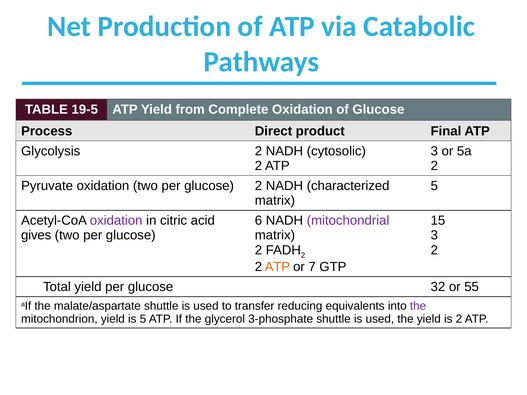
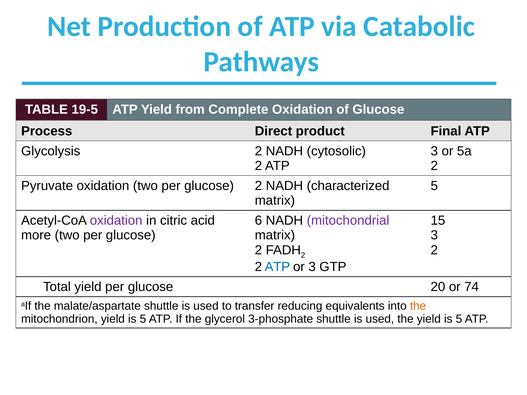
gives: gives -> more (36, 235)
ATP colour: orange -> blue (277, 267)
or 7: 7 -> 3 (312, 267)
32: 32 -> 20 (438, 287)
55: 55 -> 74 (472, 287)
the colour: purple -> orange (418, 306)
the yield is 2: 2 -> 5 (459, 319)
